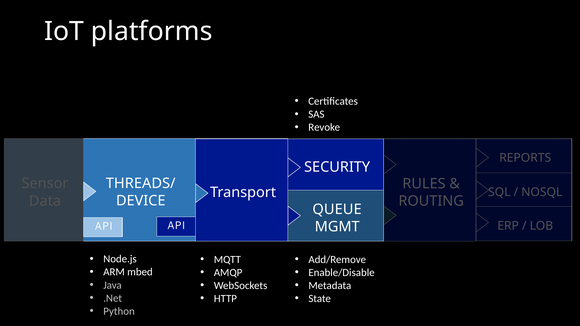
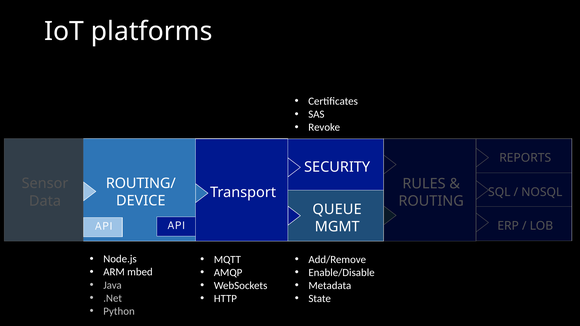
THREADS/: THREADS/ -> ROUTING/ (141, 184)
